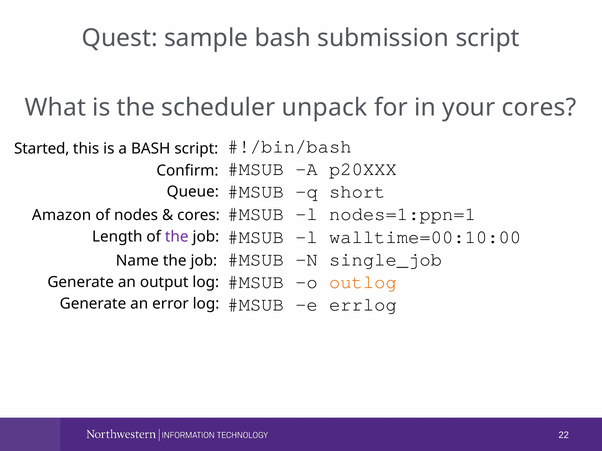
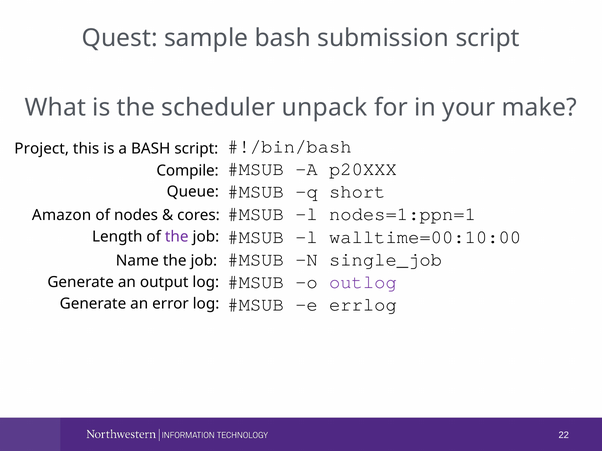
your cores: cores -> make (539, 108)
Started: Started -> Project (42, 149)
Confirm: Confirm -> Compile (188, 171)
outlog colour: orange -> purple (363, 282)
